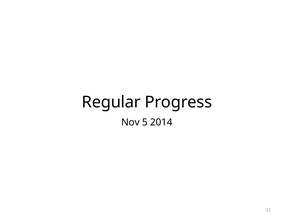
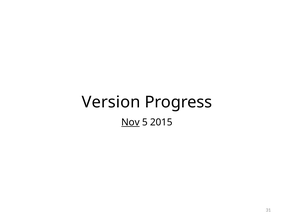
Regular: Regular -> Version (111, 102)
Nov underline: none -> present (130, 123)
2014: 2014 -> 2015 (161, 123)
